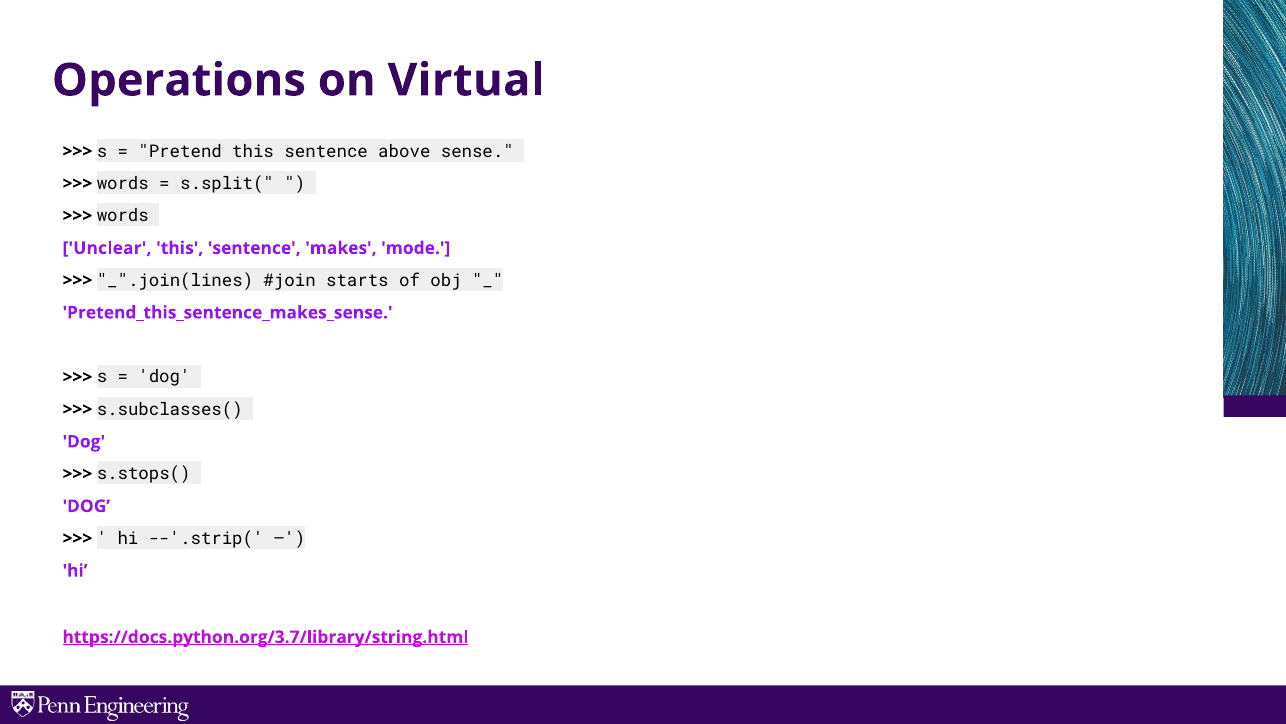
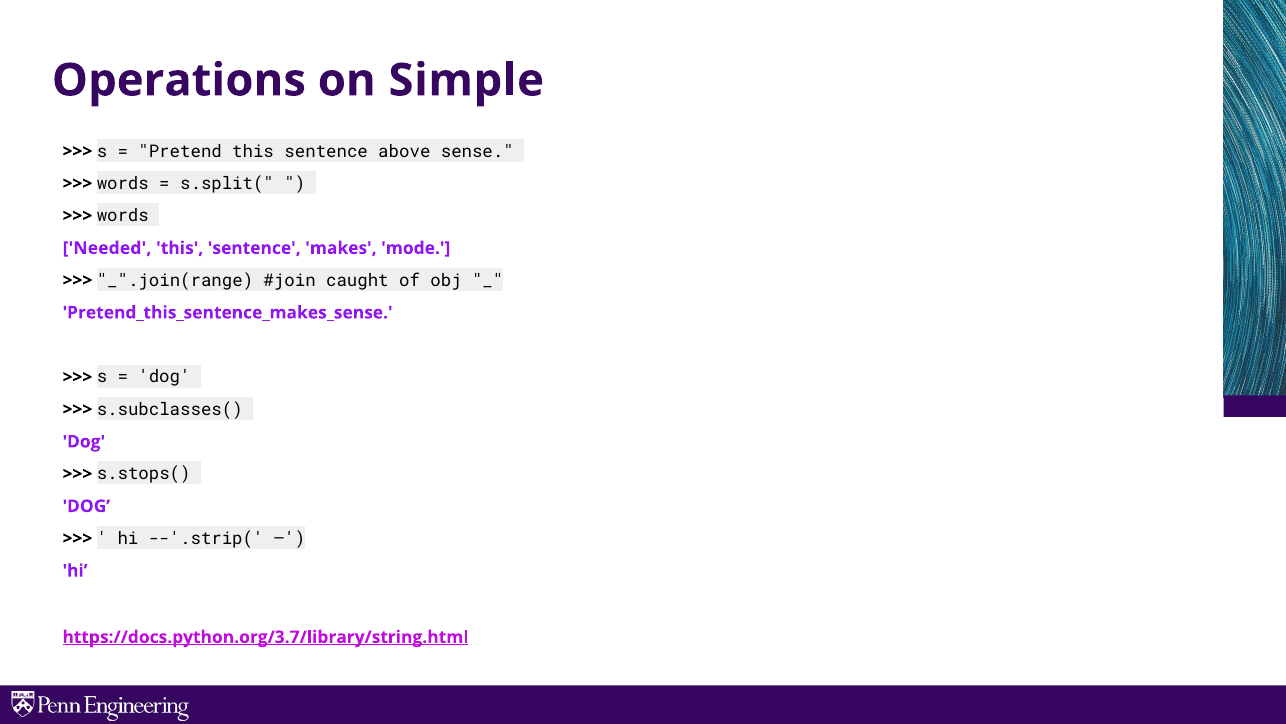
Virtual: Virtual -> Simple (466, 80)
Unclear: Unclear -> Needed (107, 248)
_".join(lines: _".join(lines -> _".join(range (175, 280)
starts: starts -> caught (357, 280)
